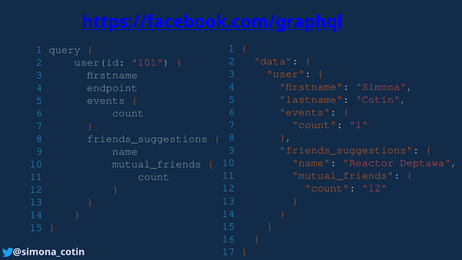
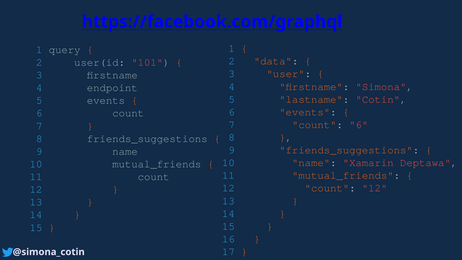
count 1: 1 -> 6 (359, 125)
Reactor: Reactor -> Xamarin (368, 163)
